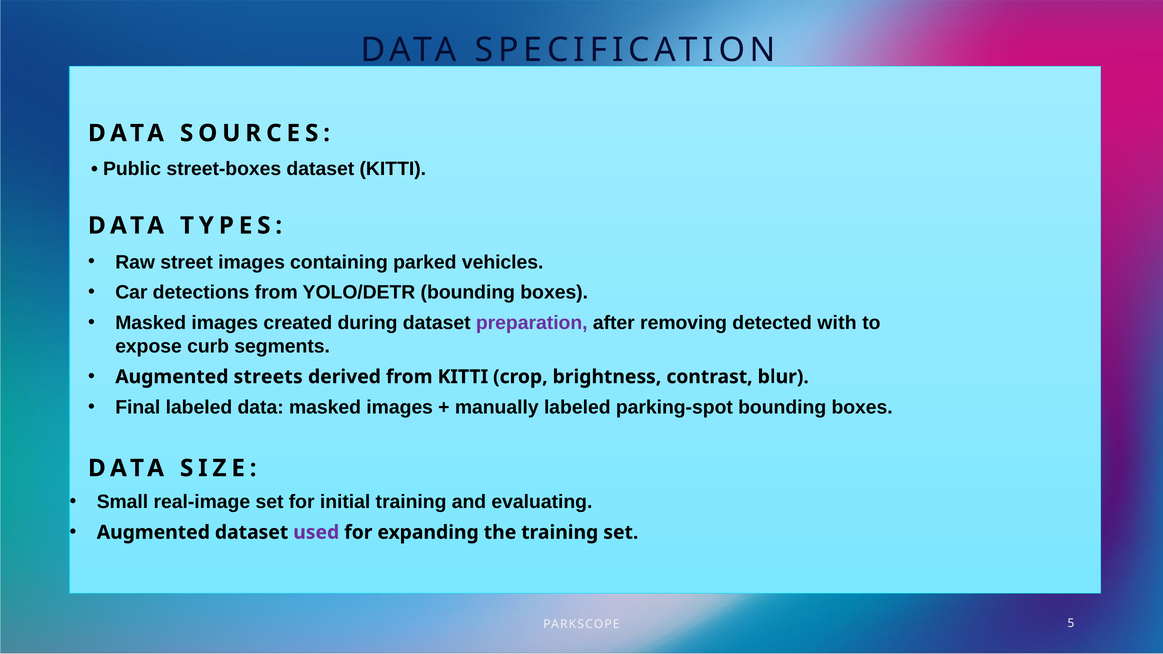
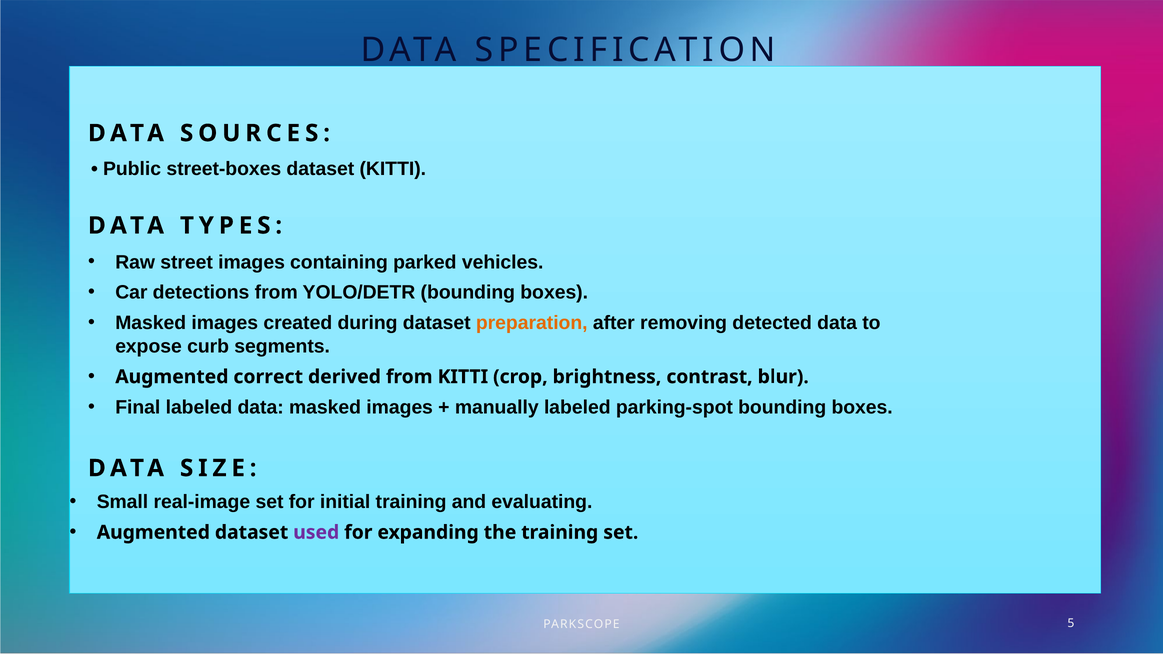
preparation colour: purple -> orange (532, 323)
detected with: with -> data (837, 323)
streets: streets -> correct (268, 377)
